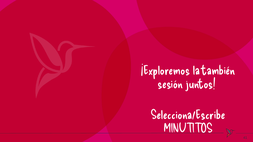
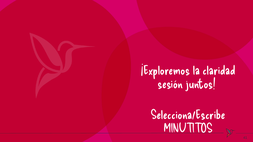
también: también -> claridad (219, 71)
